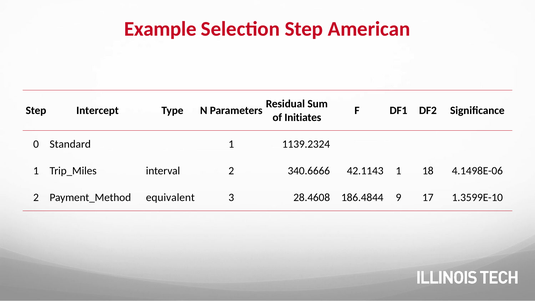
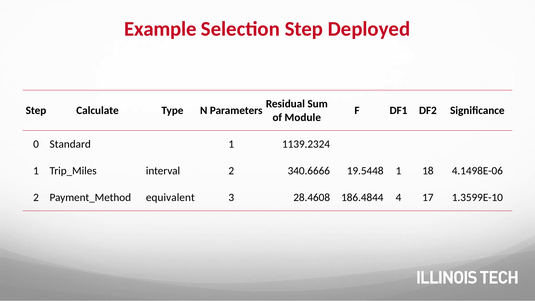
American: American -> Deployed (369, 29)
Intercept: Intercept -> Calculate (98, 111)
Initiates: Initiates -> Module (303, 117)
42.1143: 42.1143 -> 19.5448 (365, 171)
9: 9 -> 4 (398, 198)
